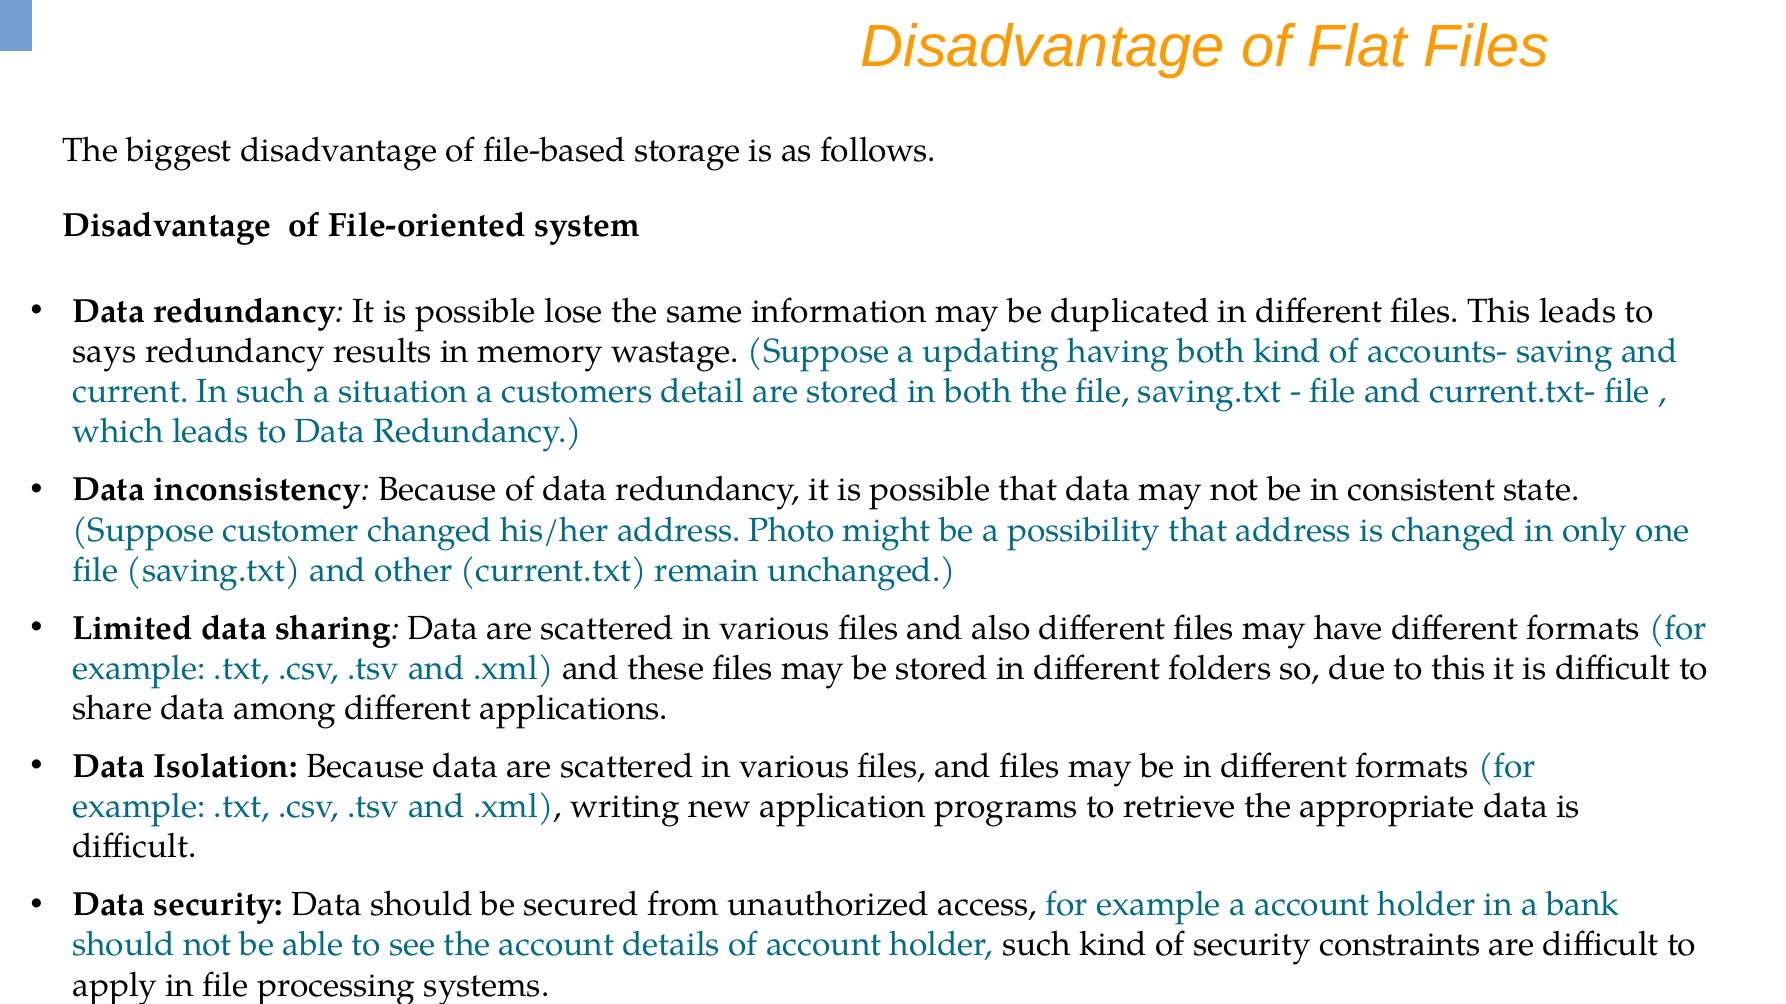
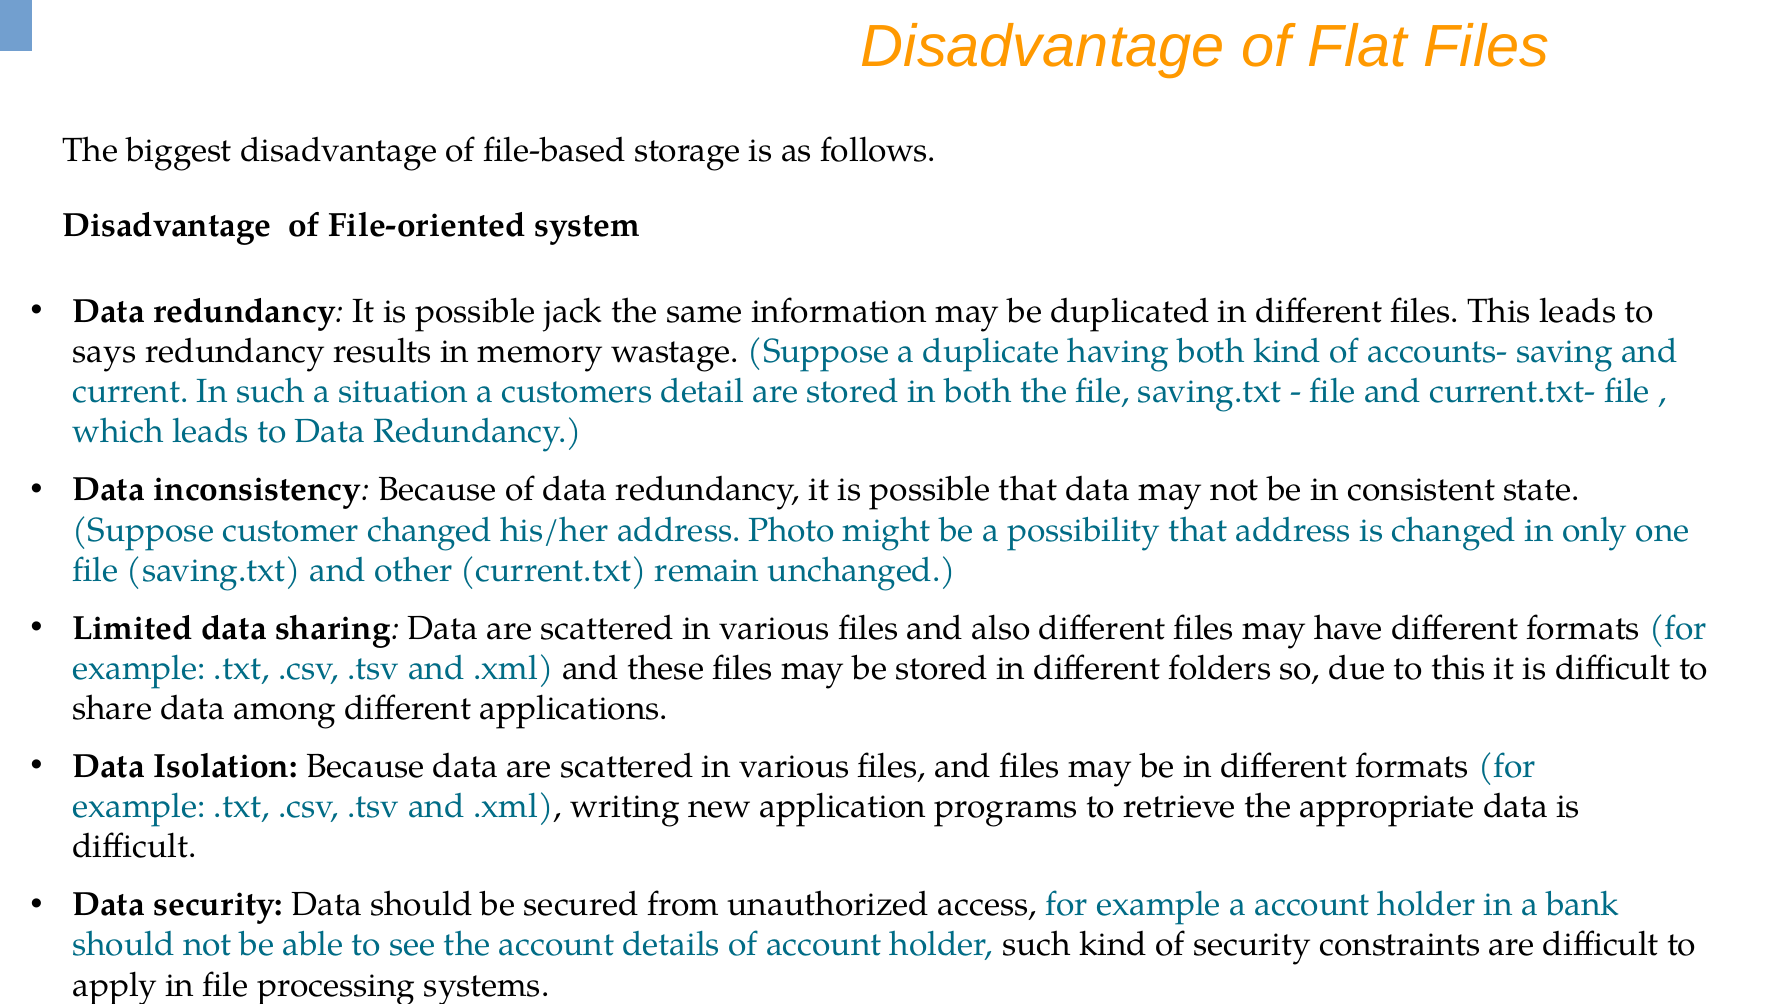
lose: lose -> jack (573, 312)
updating: updating -> duplicate (991, 352)
